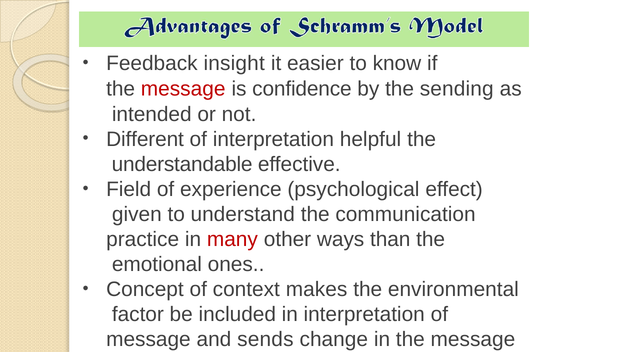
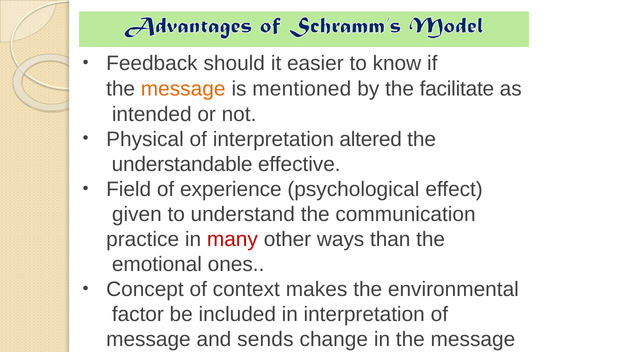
insight: insight -> should (234, 63)
message colour: red -> orange (183, 89)
confidence: confidence -> mentioned (302, 89)
sending: sending -> facilitate (457, 89)
Different: Different -> Physical (145, 139)
helpful: helpful -> altered (371, 139)
